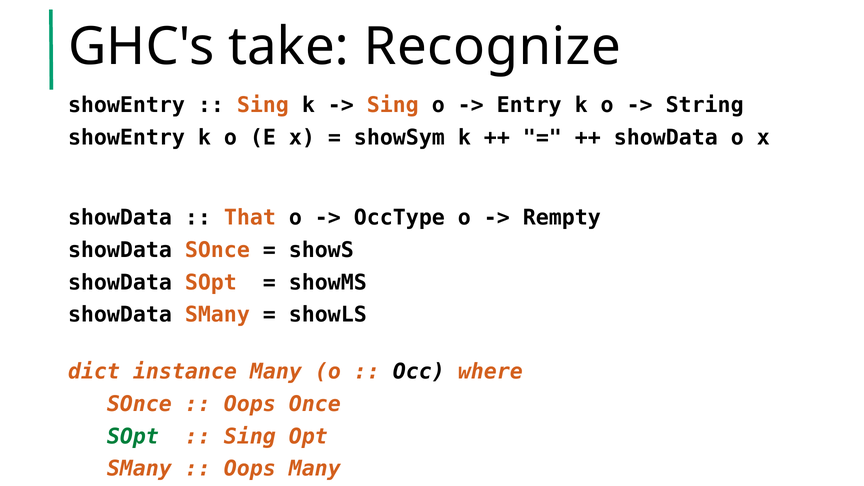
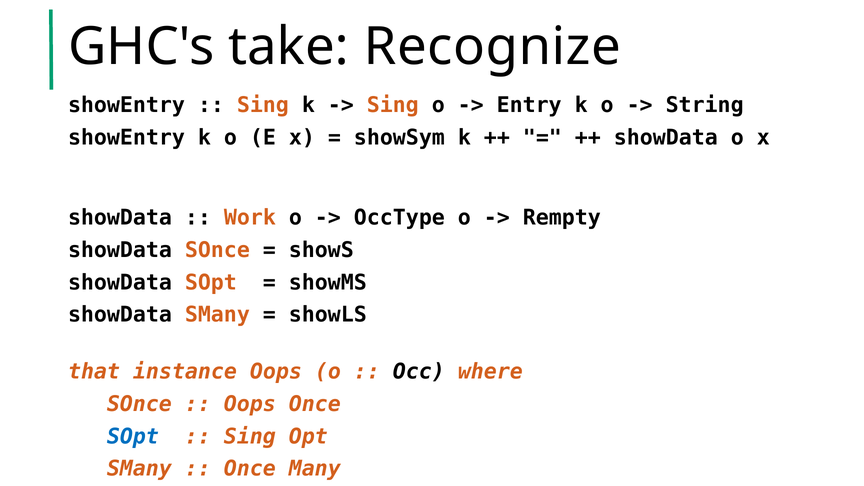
That: That -> Work (250, 218)
dict: dict -> that (94, 372)
instance Many: Many -> Oops (276, 372)
SOpt colour: green -> blue (133, 436)
Oops: Oops -> Once (250, 469)
